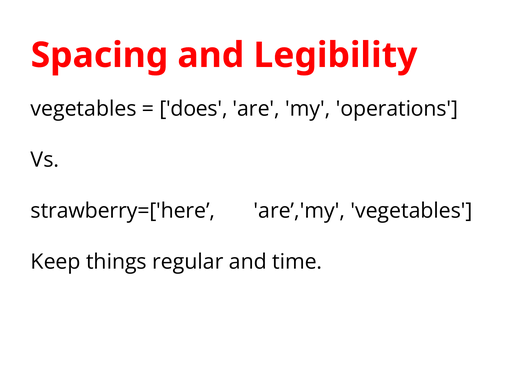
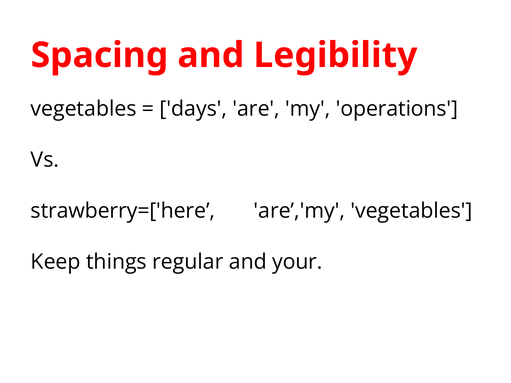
does: does -> days (193, 109)
time: time -> your (297, 262)
